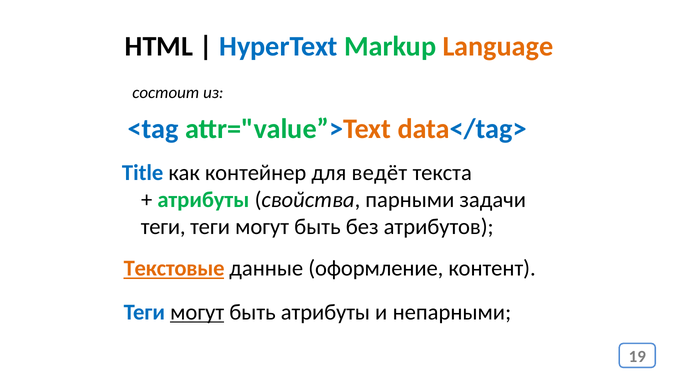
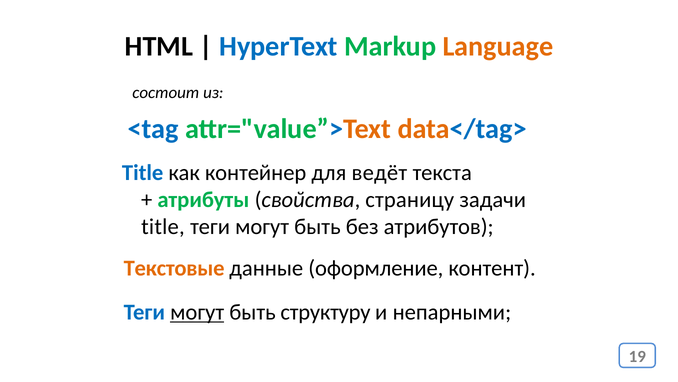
парными: парными -> страницу (410, 199)
теги: теги -> title (163, 227)
Текстовые underline: present -> none (174, 268)
быть атрибуты: атрибуты -> структуру (325, 312)
